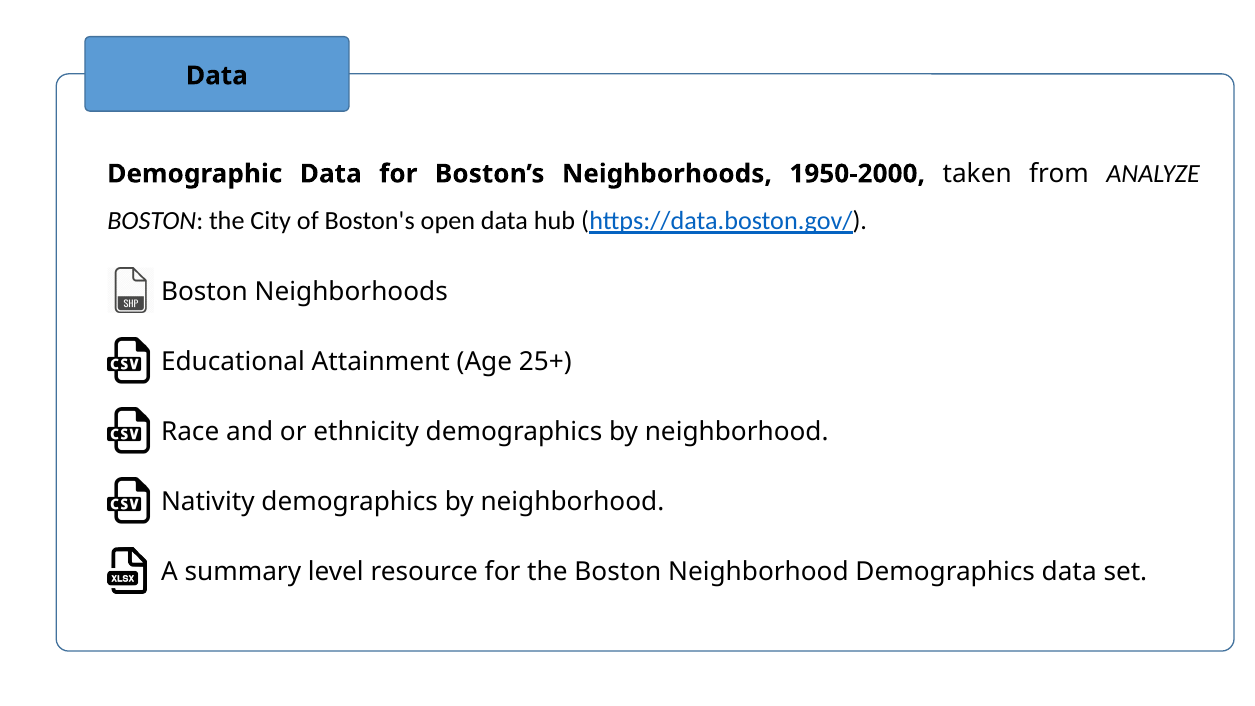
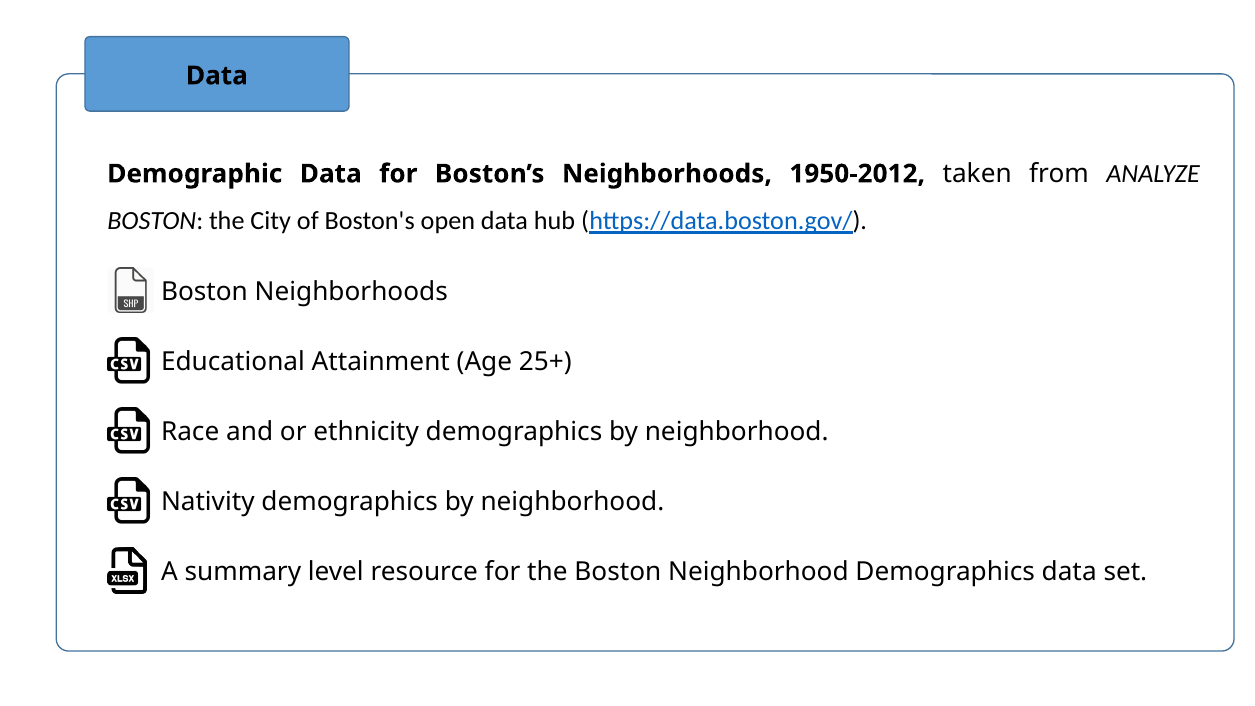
1950-2000: 1950-2000 -> 1950-2012 (857, 174)
